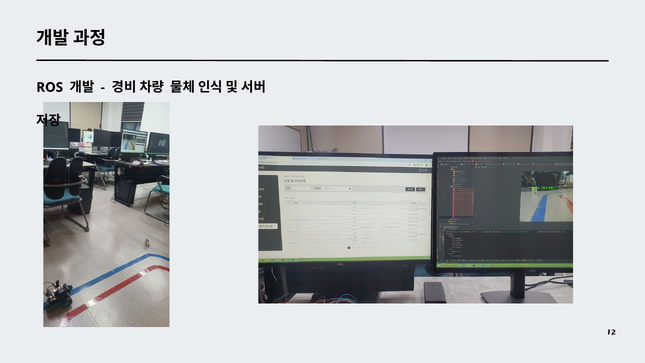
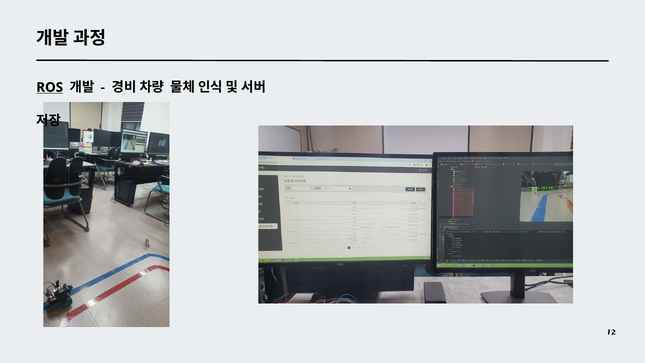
ROS underline: none -> present (50, 87)
